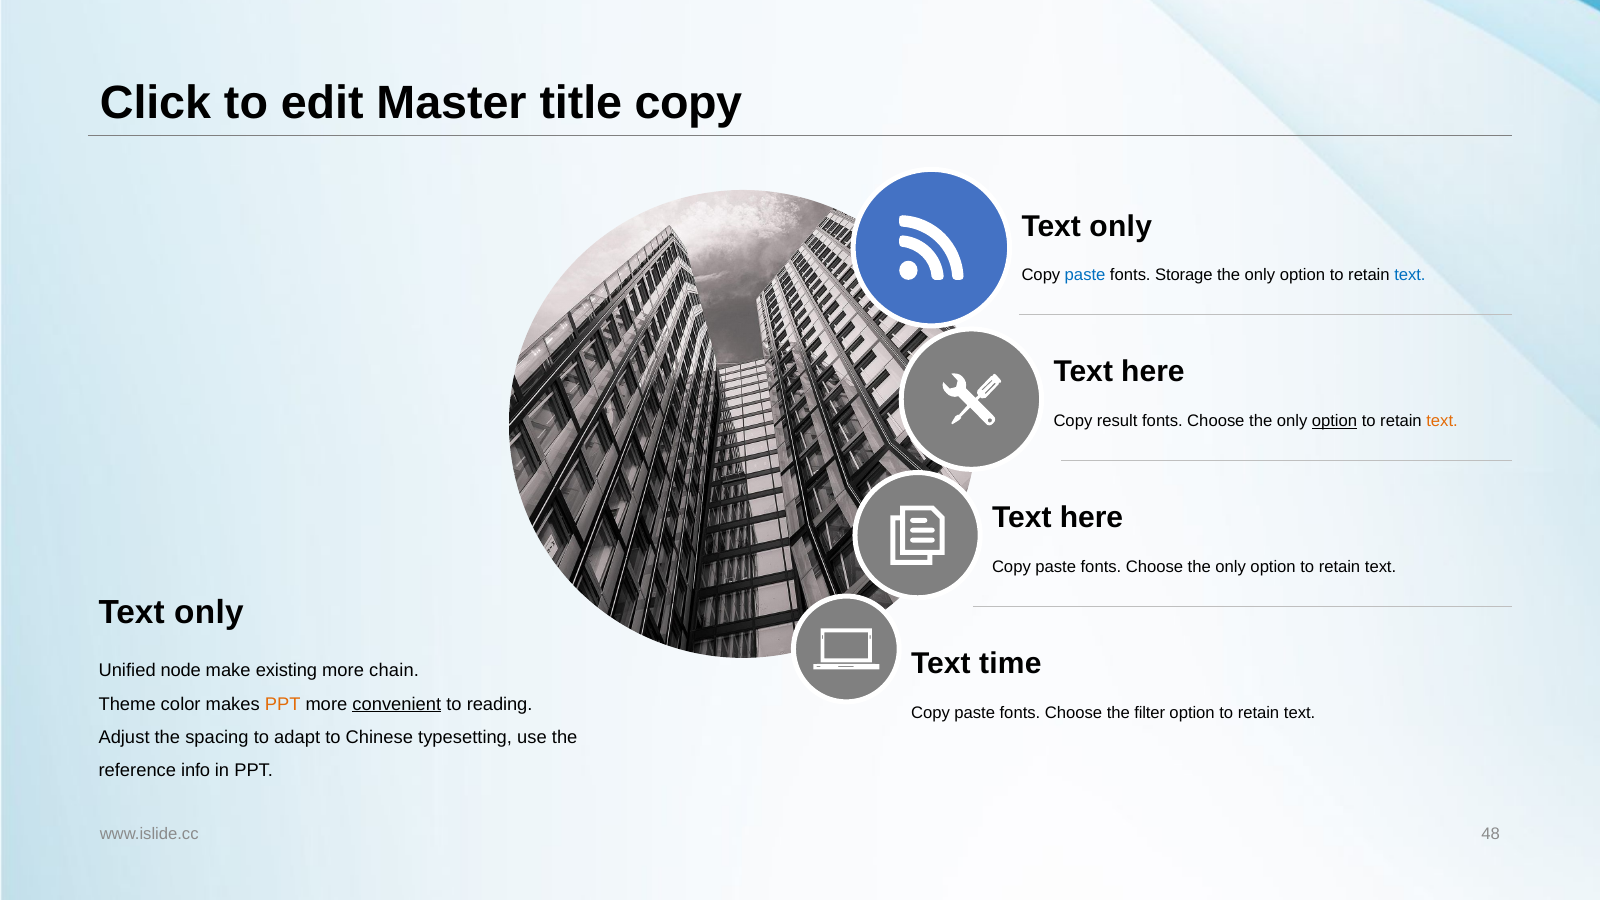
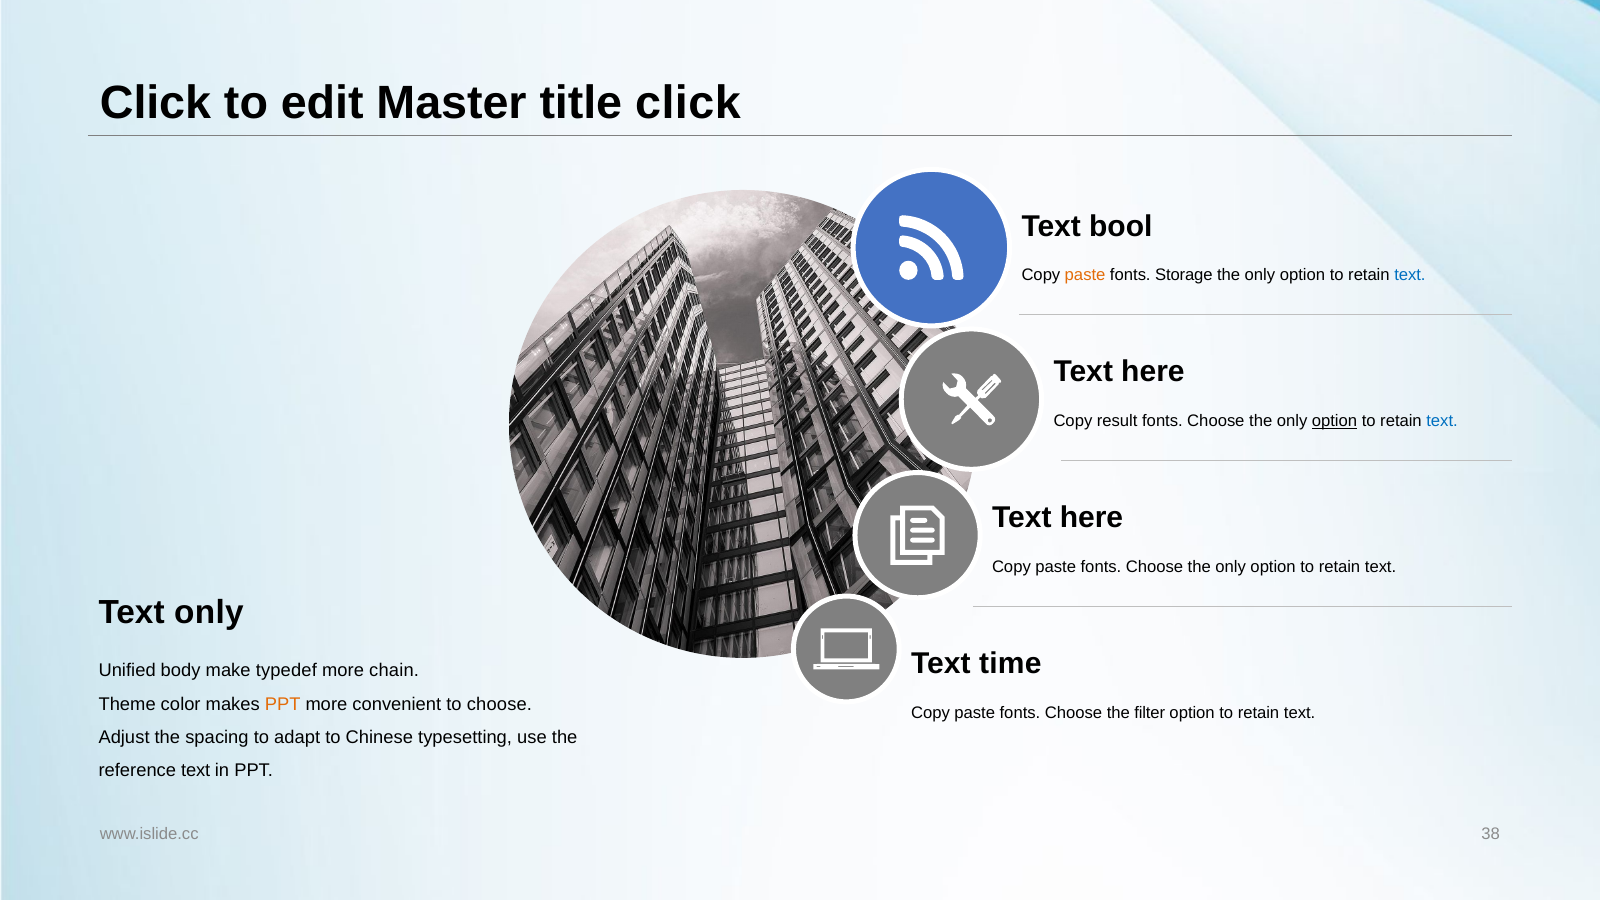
title copy: copy -> click (688, 103)
only: only -> bool (1121, 226)
paste colour: blue -> orange (1085, 275)
text colour: orange -> blue (1442, 421)
node: node -> body (181, 671)
existing: existing -> typedef (286, 671)
convenient underline: present -> none (397, 704)
to reading: reading -> choose (499, 704)
reference info: info -> text (196, 770)
48: 48 -> 38 (1491, 834)
